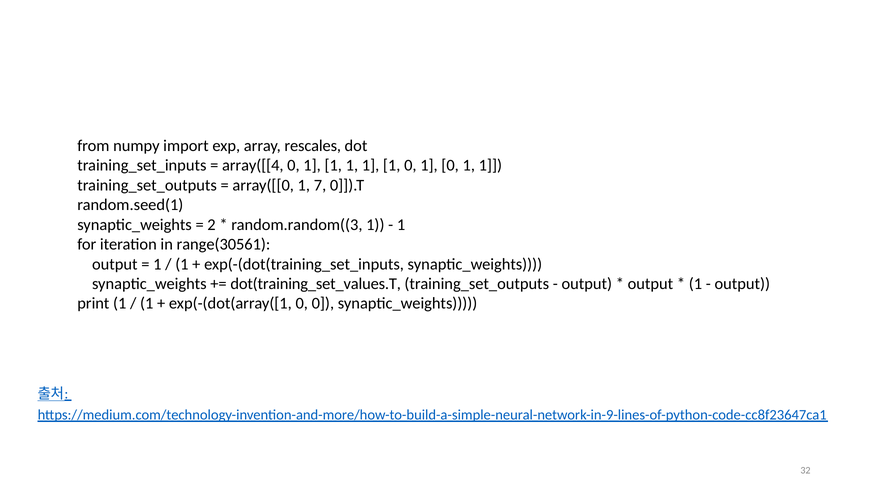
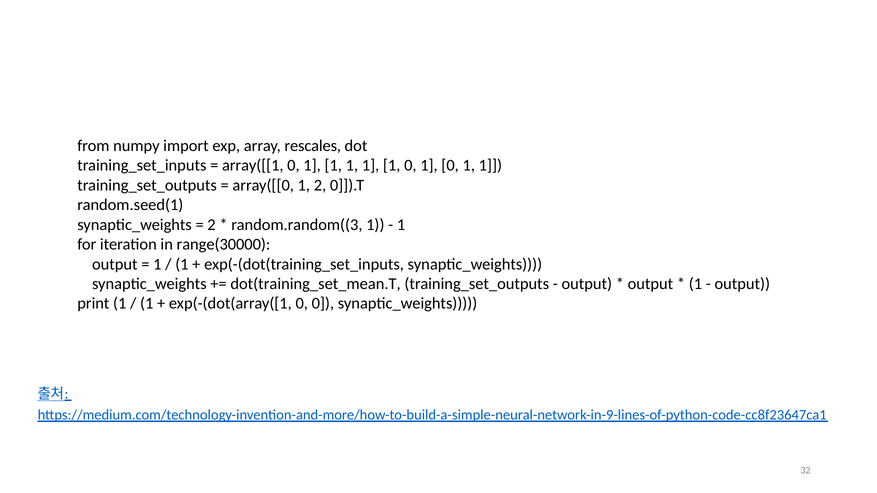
array([[4: array([[4 -> array([[1 (253, 166)
1 7: 7 -> 2 (320, 185)
range(30561: range(30561 -> range(30000 (223, 245)
dot(training_set_values.T: dot(training_set_values.T -> dot(training_set_mean.T (316, 284)
